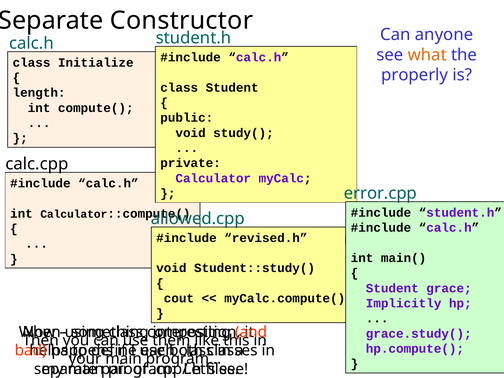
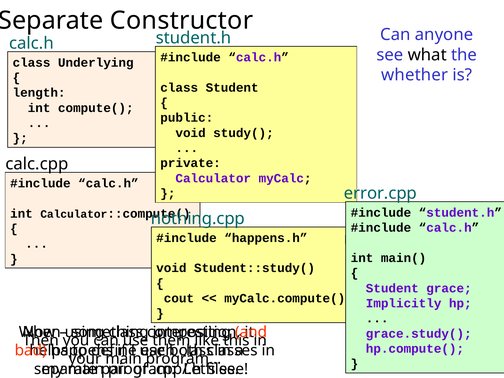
what colour: orange -> black (427, 55)
Initialize: Initialize -> Underlying (96, 63)
properly: properly -> whether (415, 75)
allowed.cpp: allowed.cpp -> nothing.cpp (198, 218)
revised.h: revised.h -> happens.h (266, 238)
